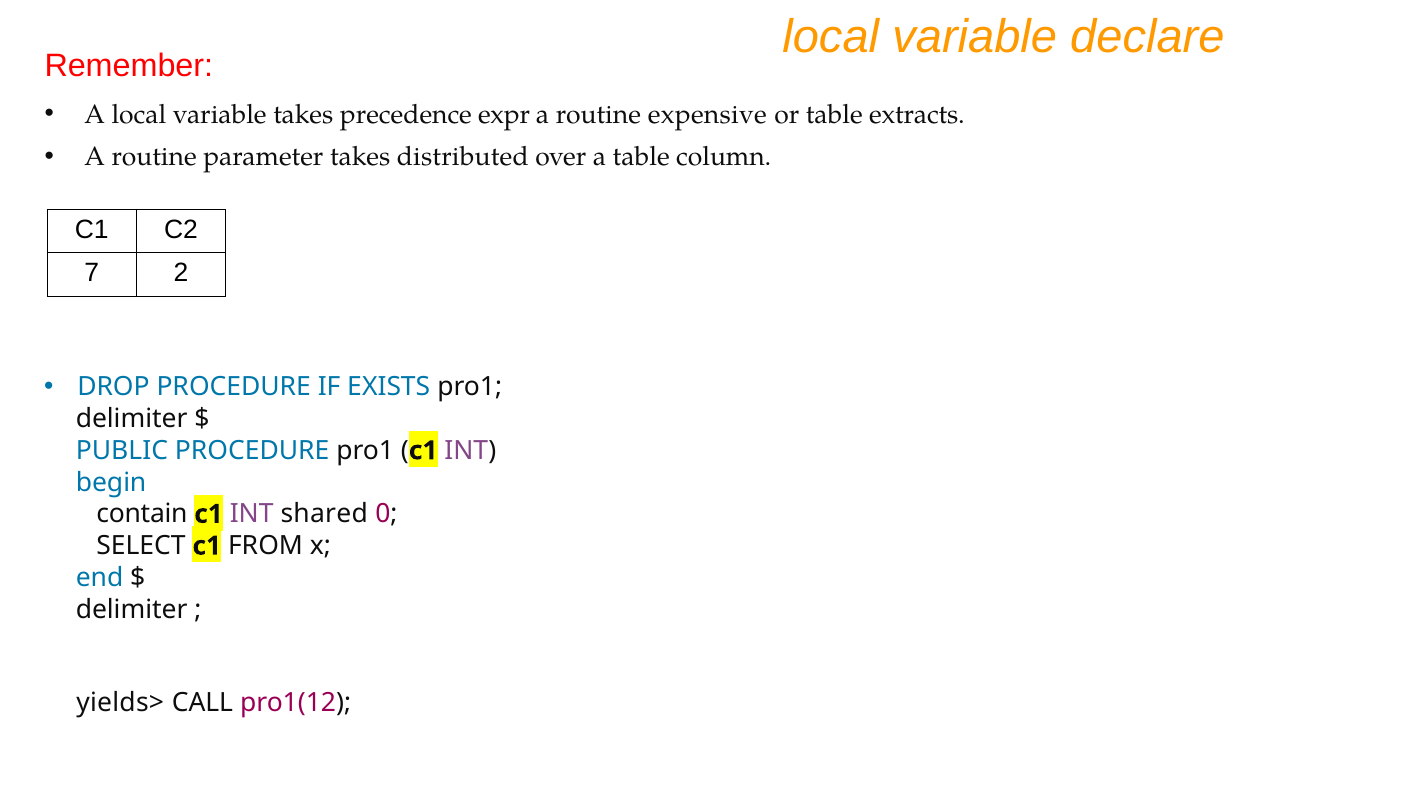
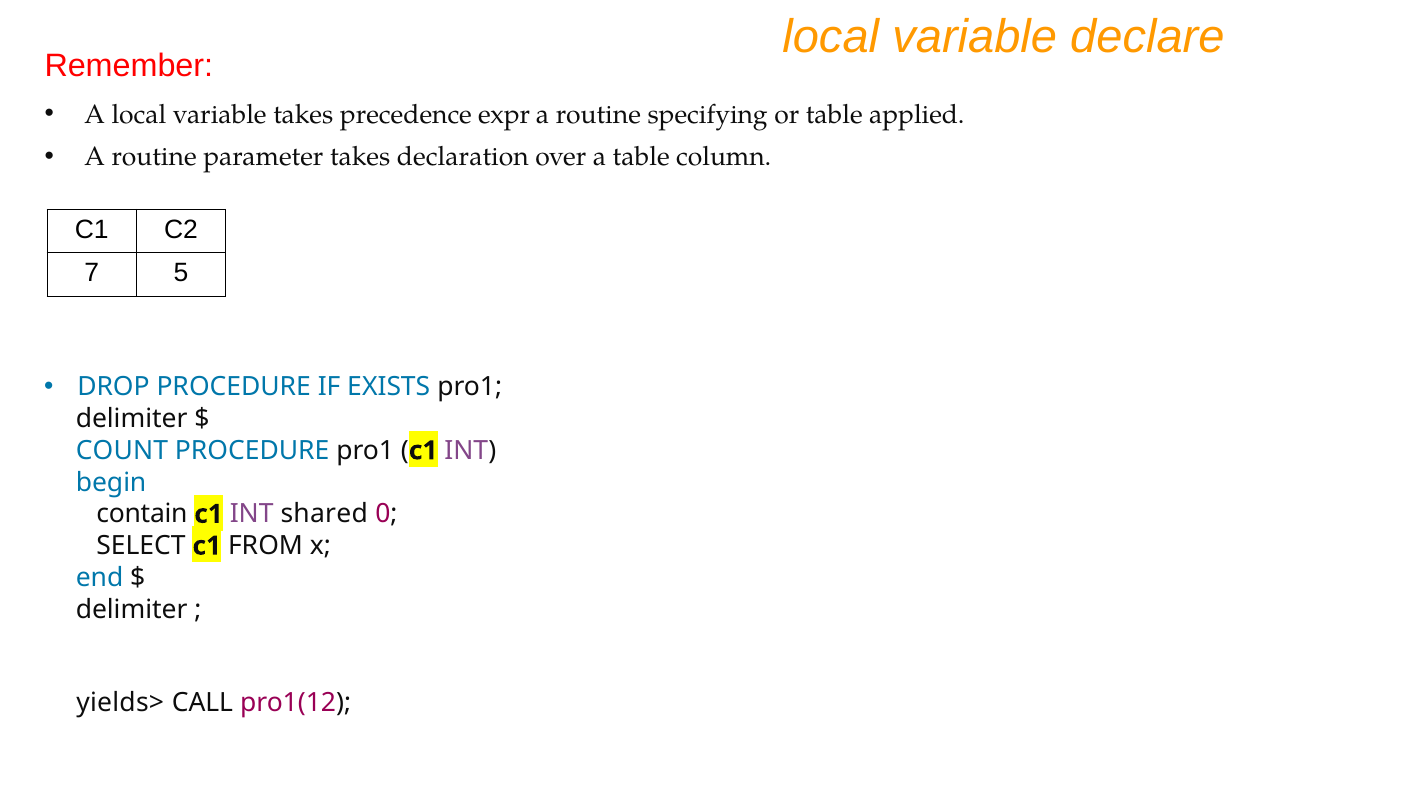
expensive: expensive -> specifying (708, 114)
extracts: extracts -> applied (917, 114)
distributed: distributed -> declaration (463, 157)
2: 2 -> 5 (181, 273)
PUBLIC: PUBLIC -> COUNT (122, 451)
